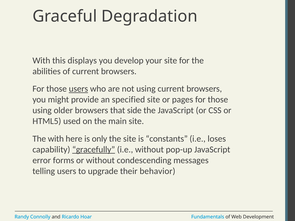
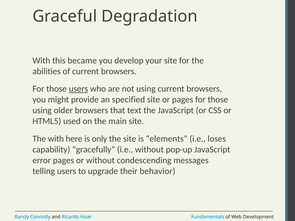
displays: displays -> became (82, 61)
side: side -> text (134, 111)
constants: constants -> elements (167, 139)
gracefully underline: present -> none (94, 150)
error forms: forms -> pages (64, 160)
